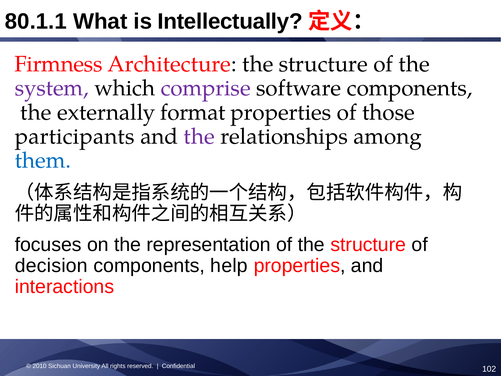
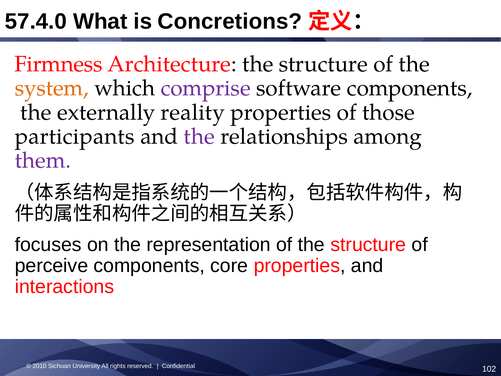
80.1.1: 80.1.1 -> 57.4.0 (36, 21)
Intellectually: Intellectually -> Concretions (230, 21)
system colour: purple -> orange (52, 88)
format: format -> reality (193, 112)
them colour: blue -> purple (43, 160)
decision: decision -> perceive (51, 266)
help: help -> core (229, 266)
